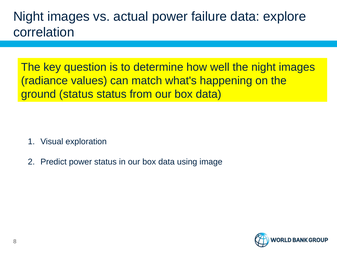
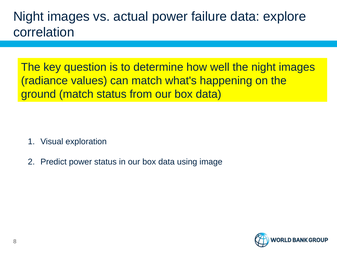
ground status: status -> match (76, 94)
